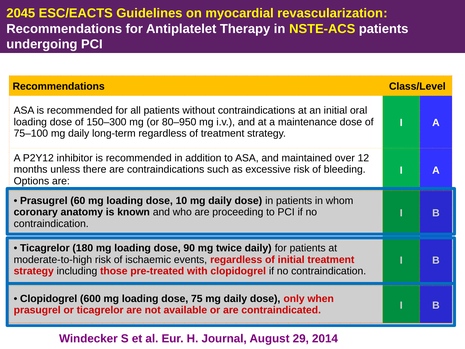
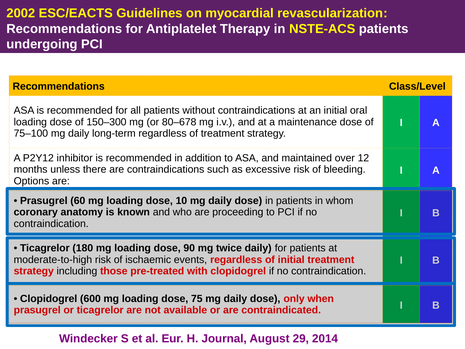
2045: 2045 -> 2002 (21, 13)
80–950: 80–950 -> 80–678 (179, 122)
